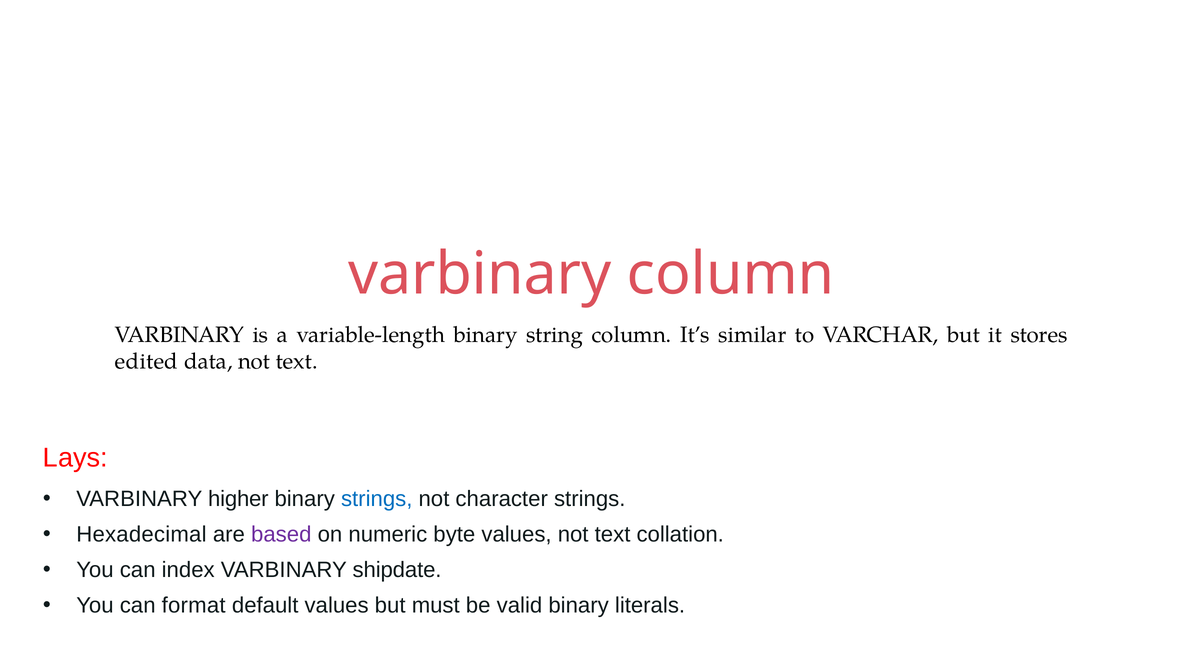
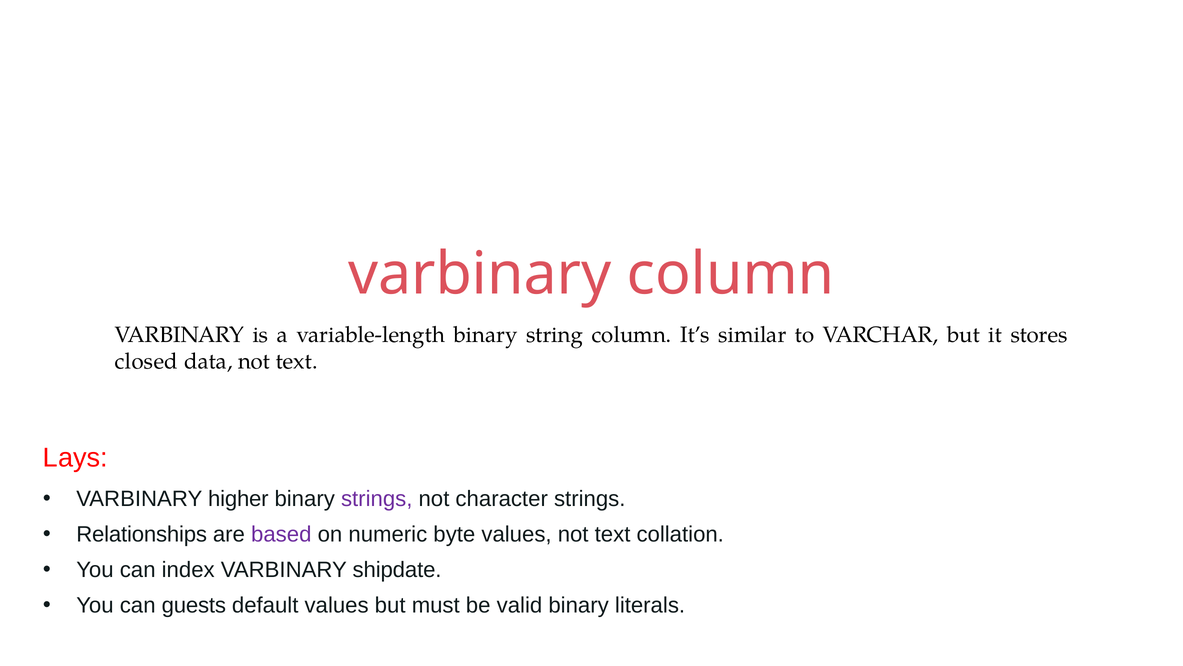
edited: edited -> closed (146, 361)
strings colour: blue -> purple (377, 498)
Hexadecimal: Hexadecimal -> Relationships (142, 534)
format: format -> guests (194, 605)
